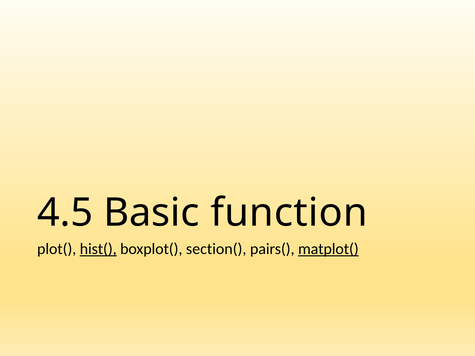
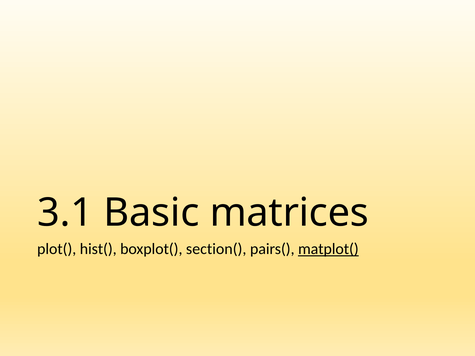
4.5: 4.5 -> 3.1 (65, 213)
function: function -> matrices (289, 213)
hist( underline: present -> none (98, 249)
